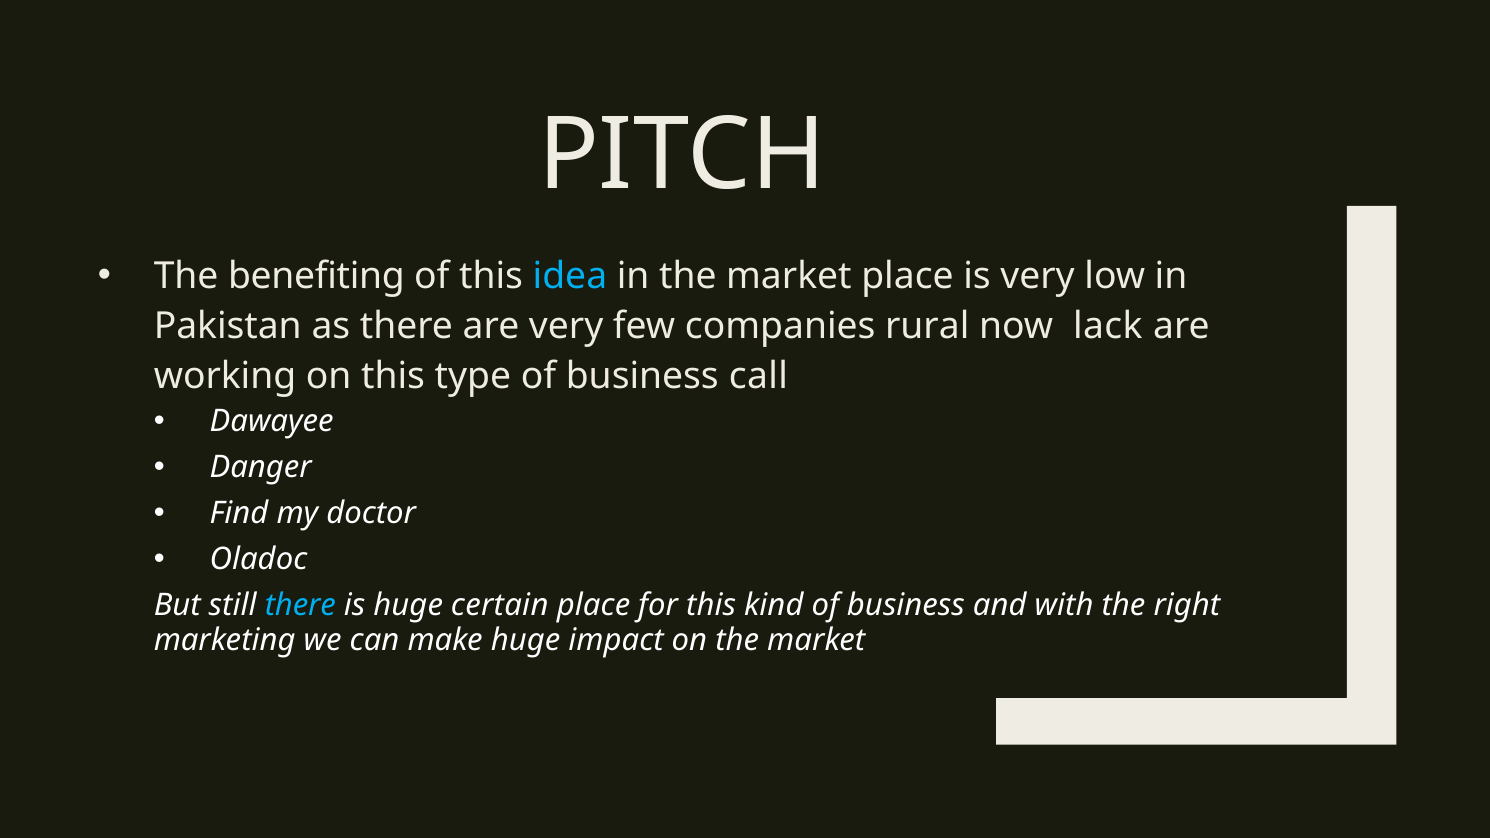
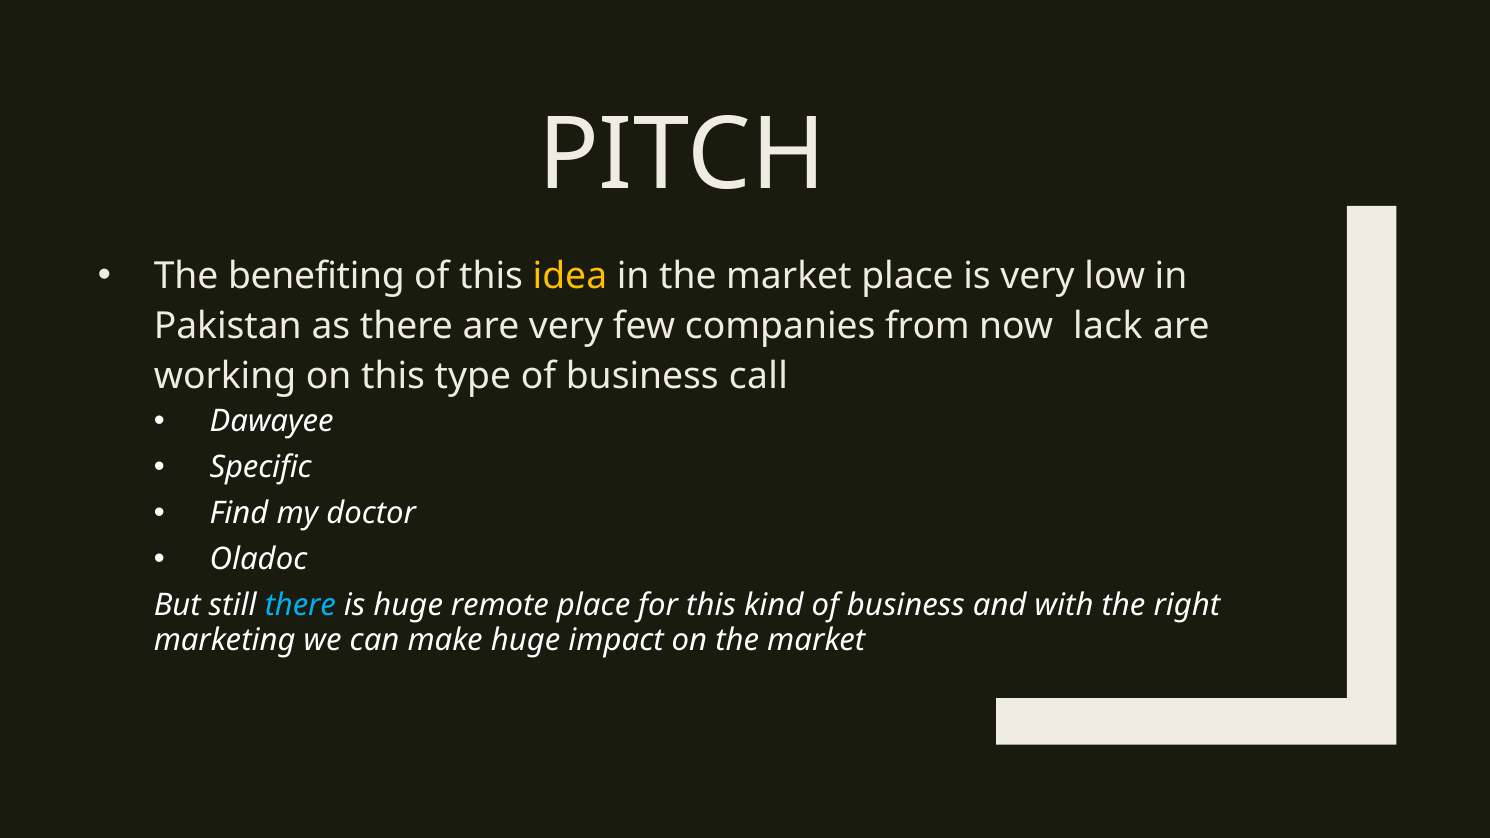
idea colour: light blue -> yellow (570, 276)
rural: rural -> from (927, 326)
Danger: Danger -> Specific (261, 468)
certain: certain -> remote (500, 605)
